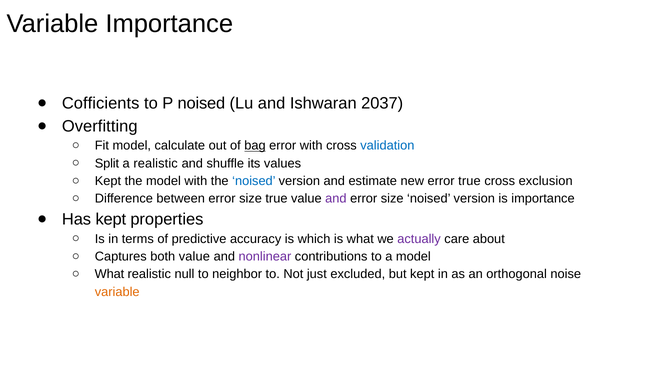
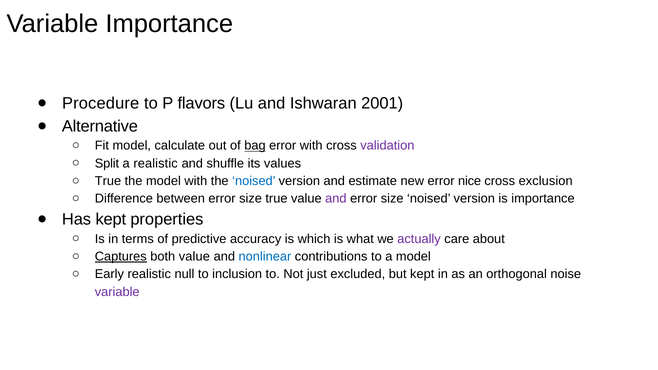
Cofficients: Cofficients -> Procedure (101, 103)
P noised: noised -> flavors (201, 103)
2037: 2037 -> 2001 (382, 103)
Overfitting: Overfitting -> Alternative (100, 126)
validation colour: blue -> purple (387, 146)
Kept: Kept -> True (108, 181)
error true: true -> nice (470, 181)
Captures underline: none -> present (121, 257)
nonlinear colour: purple -> blue (265, 257)
What: What -> Early (109, 274)
neighbor: neighbor -> inclusion (237, 274)
variable colour: orange -> purple (117, 292)
